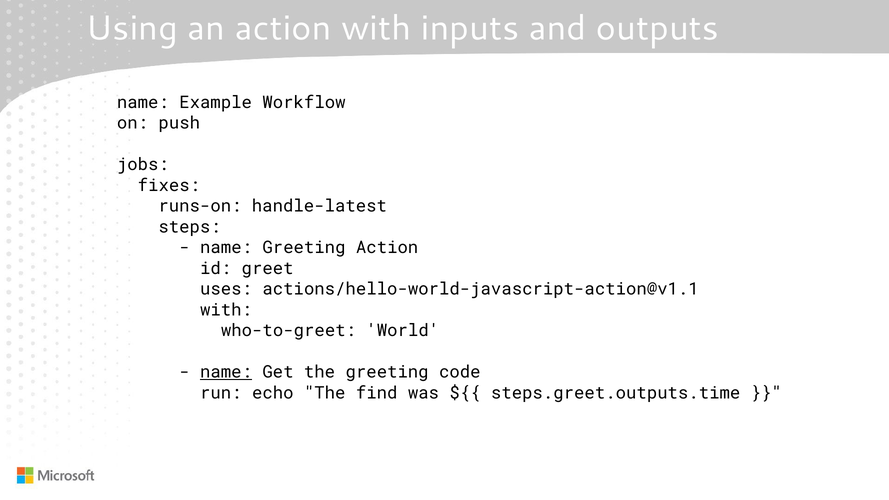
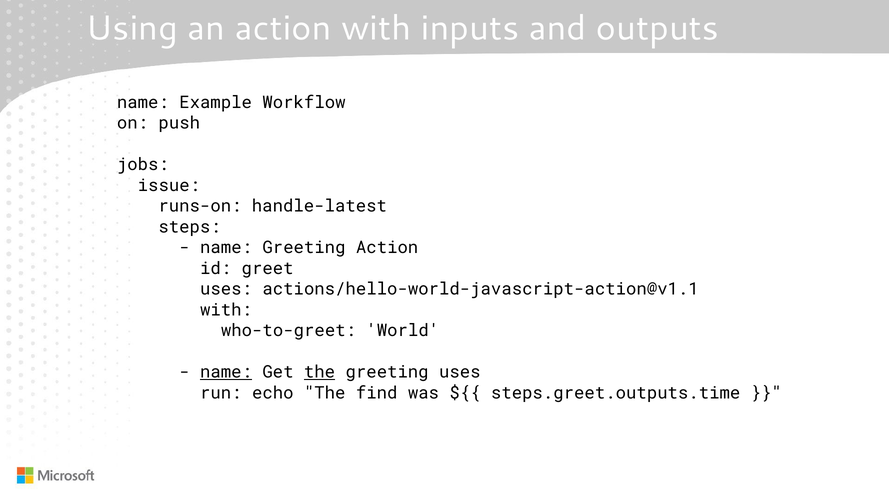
fixes: fixes -> issue (169, 186)
the underline: none -> present (320, 372)
greeting code: code -> uses (460, 372)
